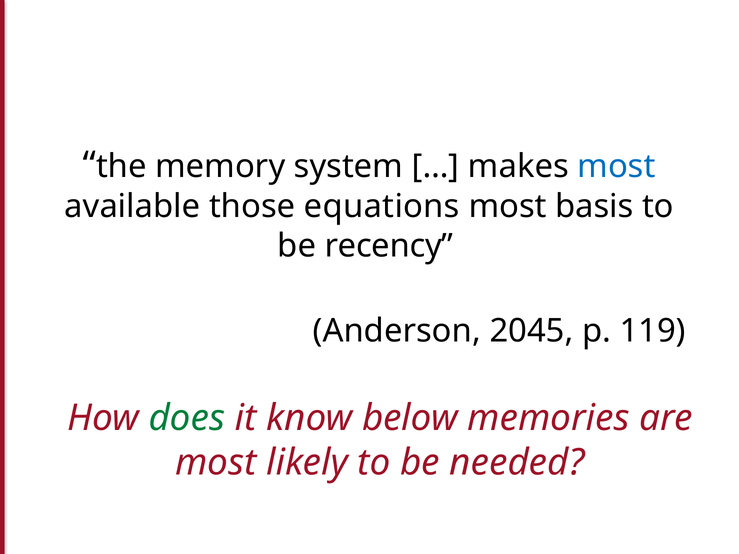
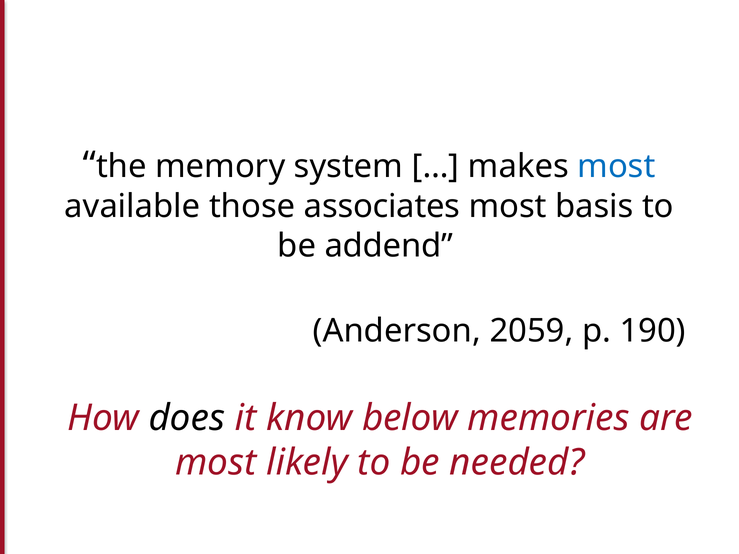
equations: equations -> associates (382, 207)
recency: recency -> addend (389, 246)
2045: 2045 -> 2059 (532, 331)
119: 119 -> 190 (653, 331)
does colour: green -> black (187, 418)
